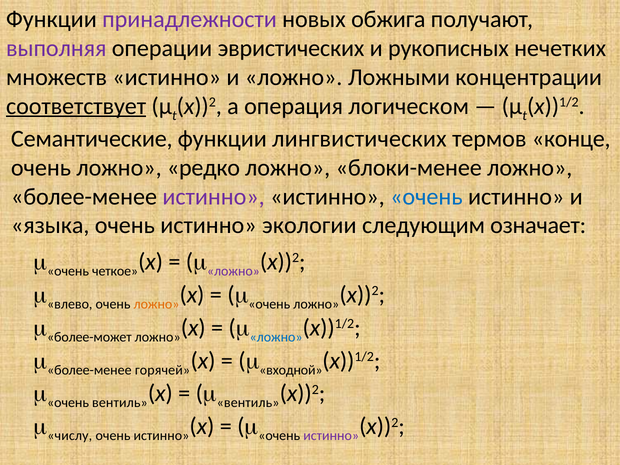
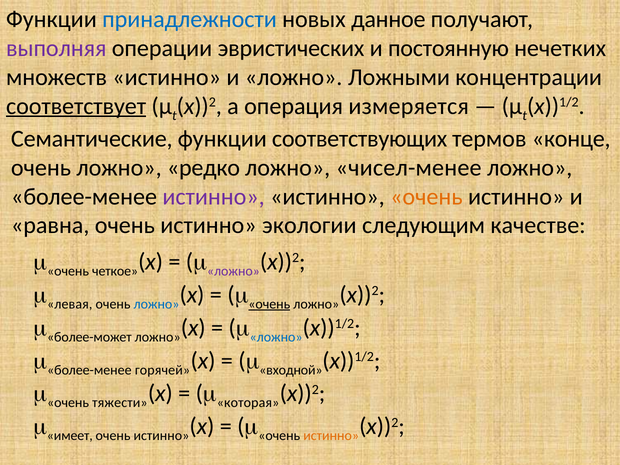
принадлежности colour: purple -> blue (190, 19)
обжига: обжига -> данное (388, 19)
рукописных: рукописных -> постоянную (448, 48)
логическом: логическом -> измеряется (409, 106)
лингвистических: лингвистических -> соответствующих (360, 139)
блоки-менее: блоки-менее -> чисел-менее (409, 168)
очень colour: blue -> orange (426, 197)
языка: языка -> равна (50, 225)
означает: означает -> качестве (538, 225)
влево: влево -> левая (70, 304)
ложно colour: orange -> blue (156, 304)
очень underline: none -> present (269, 304)
очень вентиль: вентиль -> тяжести (120, 403)
вентиль: вентиль -> которая (248, 403)
числу: числу -> имеет (70, 436)
истинно colour: purple -> orange (331, 436)
